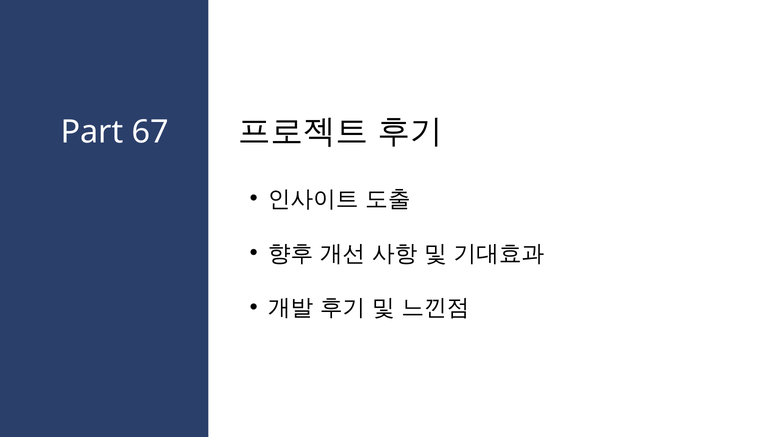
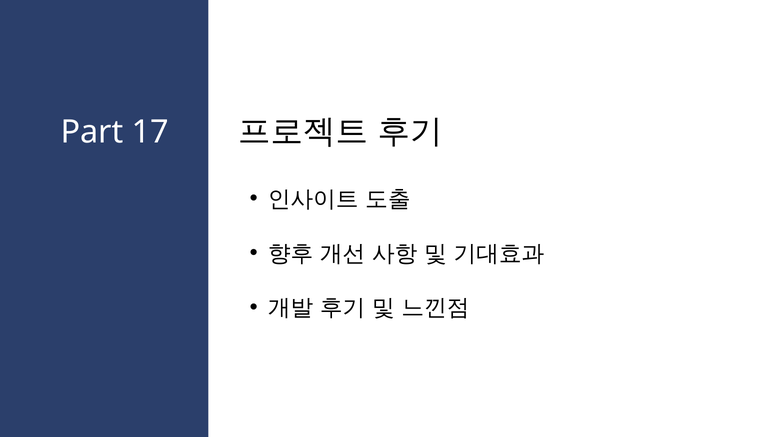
67: 67 -> 17 (150, 132)
